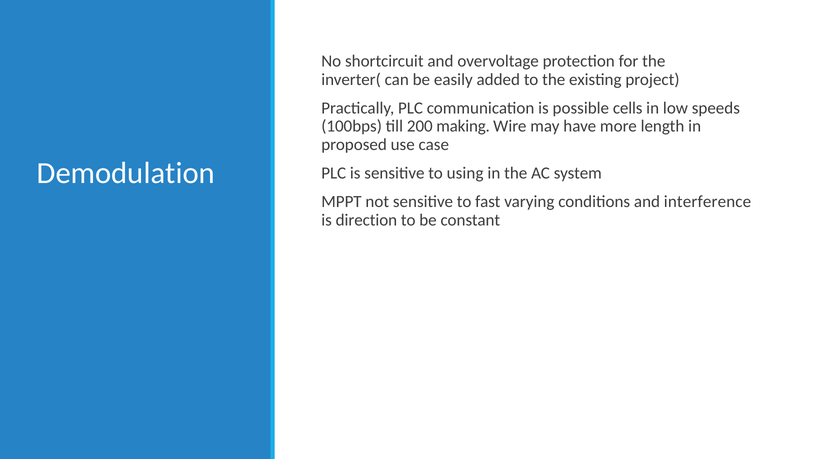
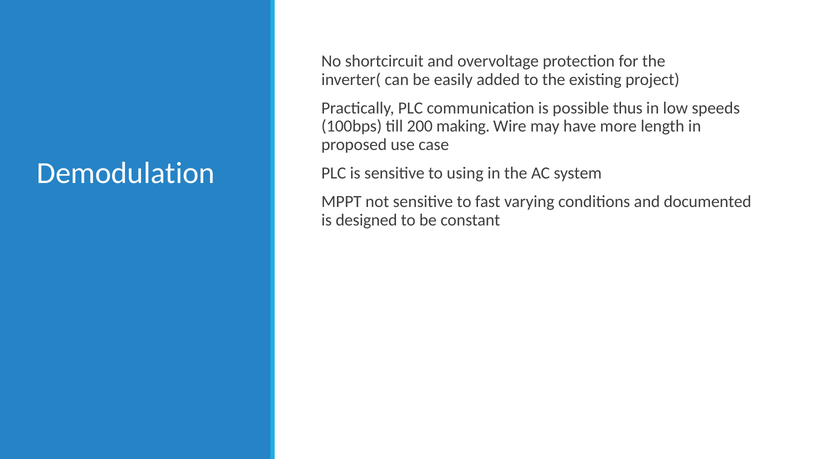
cells: cells -> thus (628, 108)
interference: interference -> documented (708, 202)
direction: direction -> designed (366, 220)
